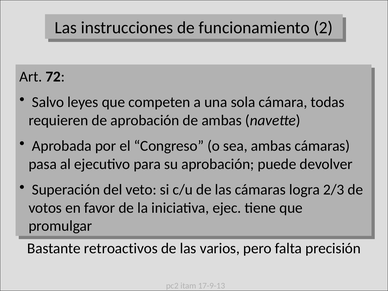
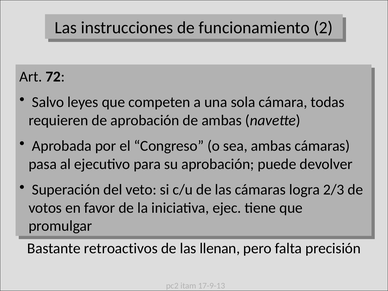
varios: varios -> llenan (220, 248)
